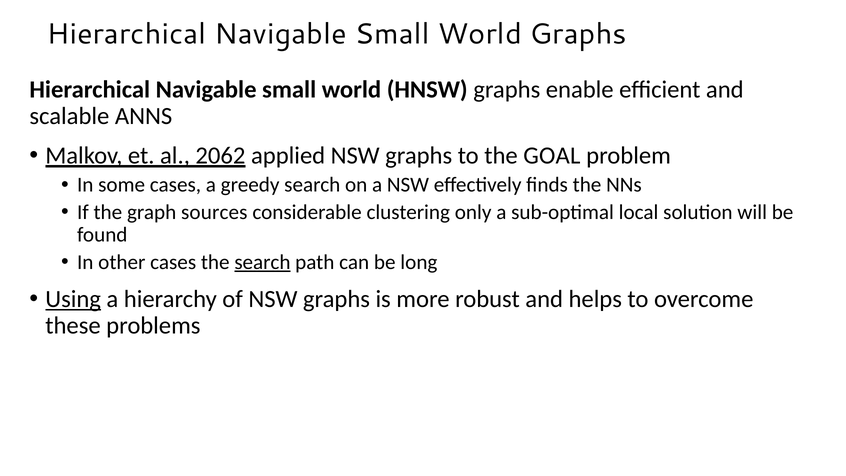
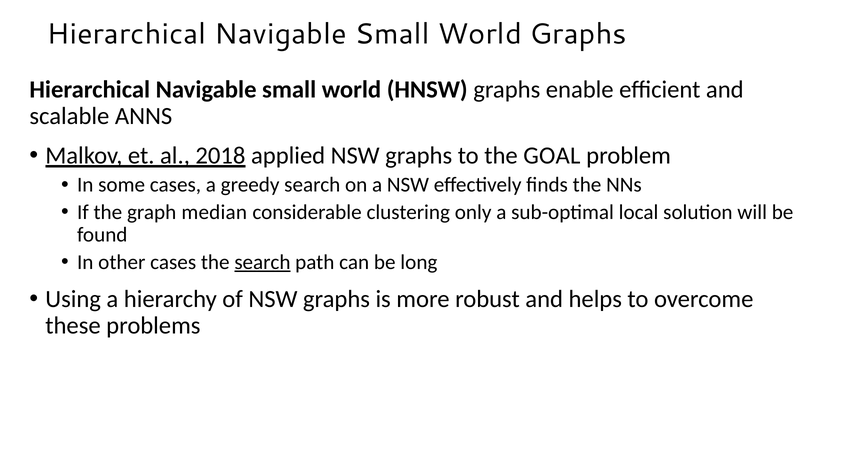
2062: 2062 -> 2018 (220, 156)
sources: sources -> median (214, 212)
Using underline: present -> none (73, 299)
